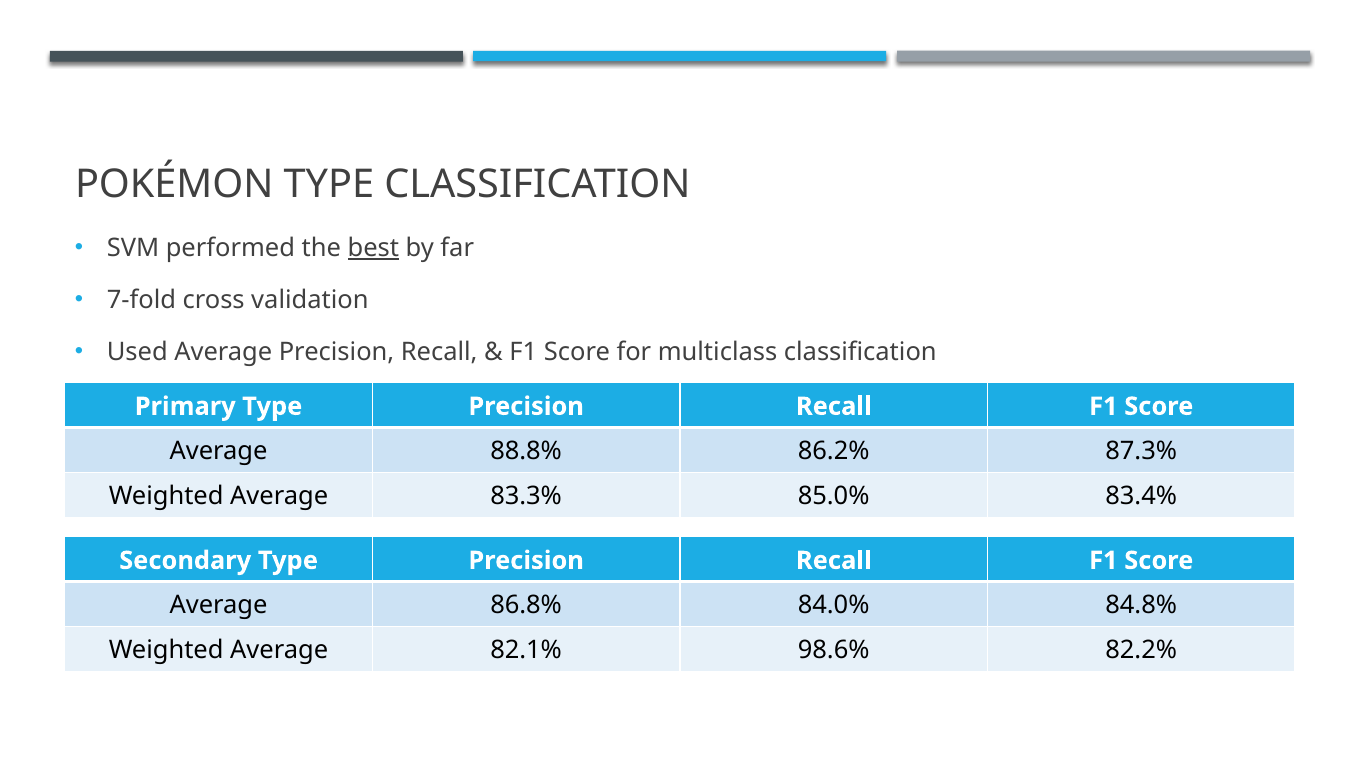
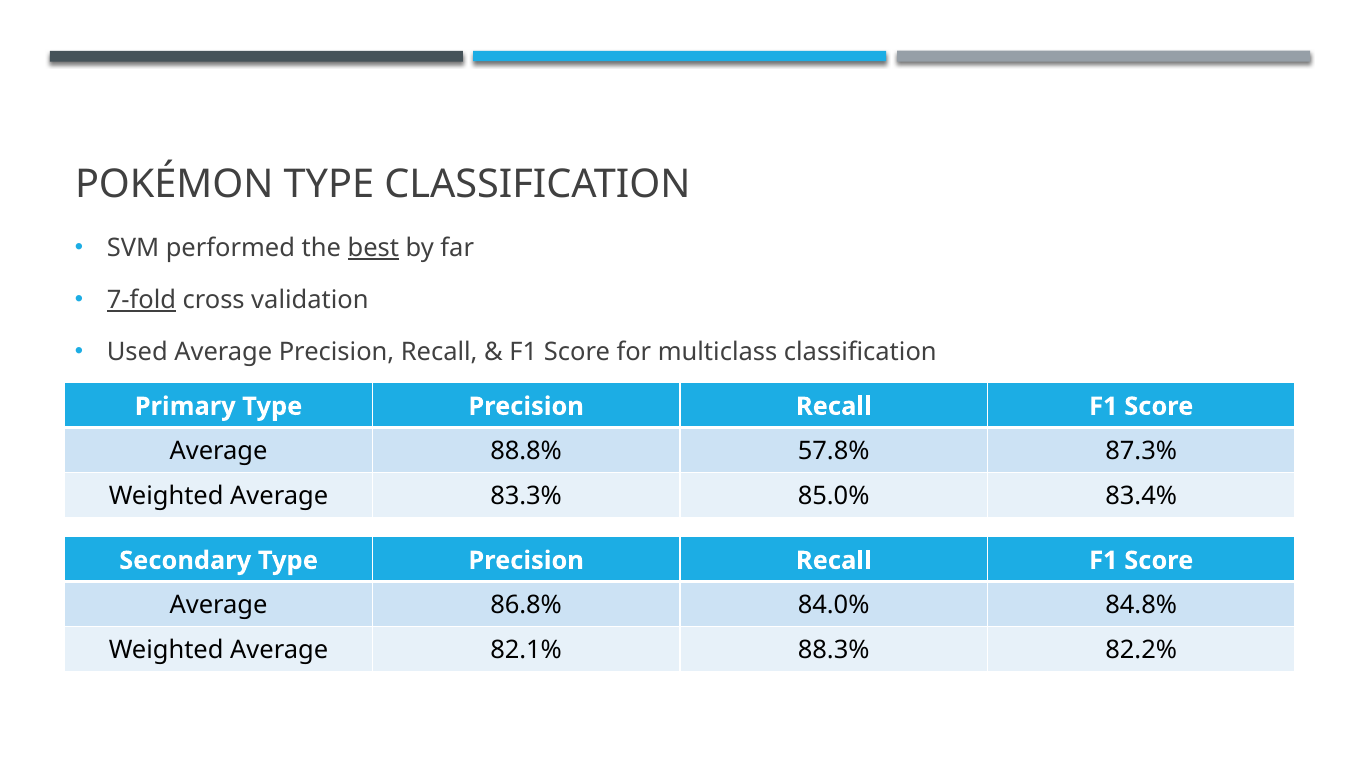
7-fold underline: none -> present (141, 300)
86.2%: 86.2% -> 57.8% (834, 451)
98.6%: 98.6% -> 88.3% (834, 650)
